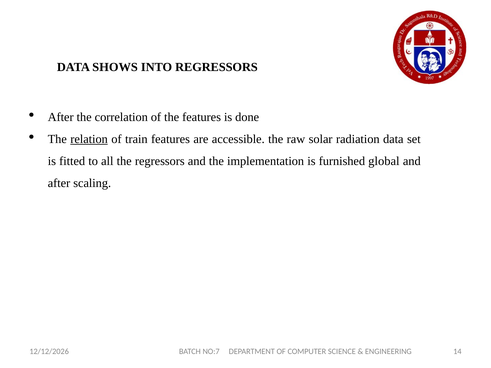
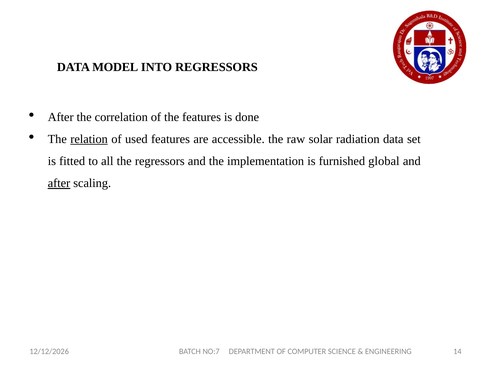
SHOWS: SHOWS -> MODEL (115, 67)
train: train -> used (136, 139)
after underline: none -> present (59, 183)
